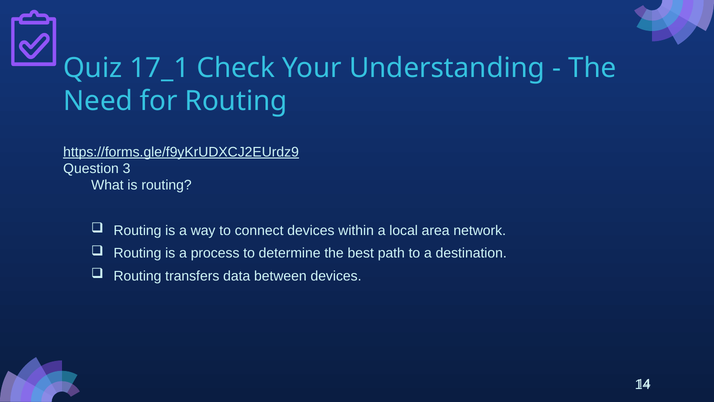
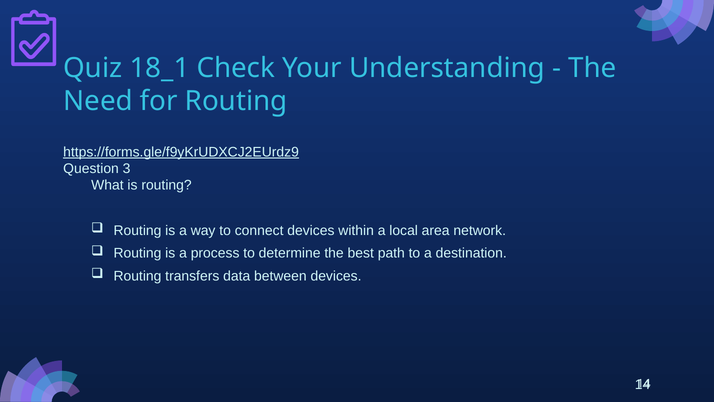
17_1: 17_1 -> 18_1 (159, 68)
